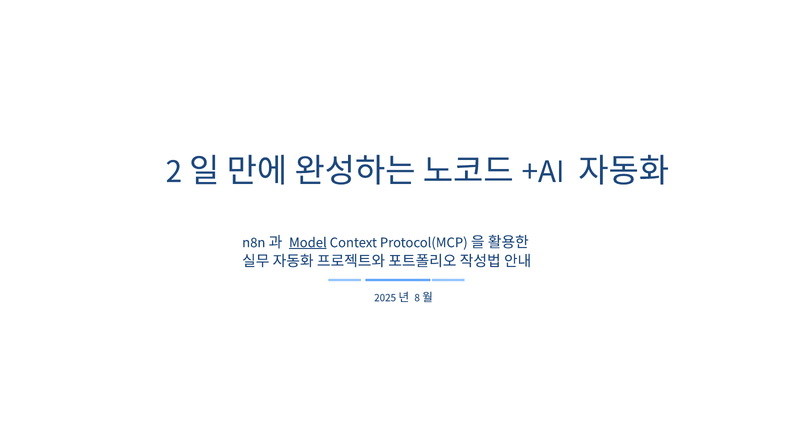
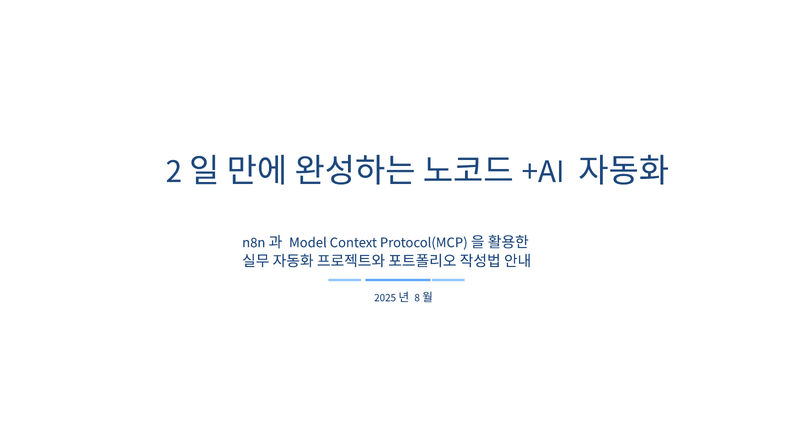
Model underline: present -> none (308, 243)
